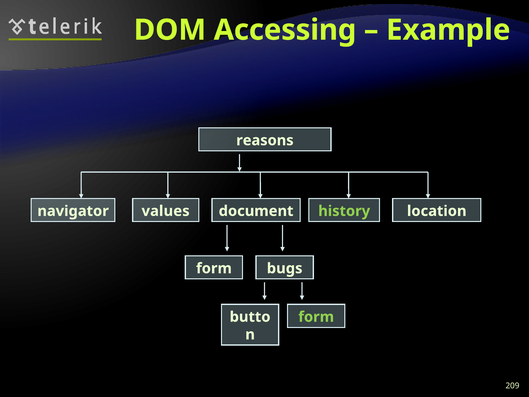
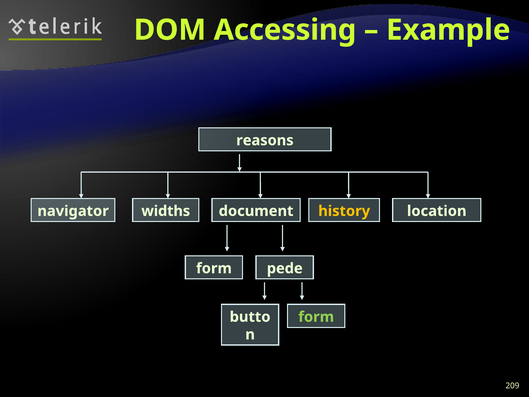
values: values -> widths (166, 211)
history colour: light green -> yellow (344, 211)
bugs: bugs -> pede (285, 268)
